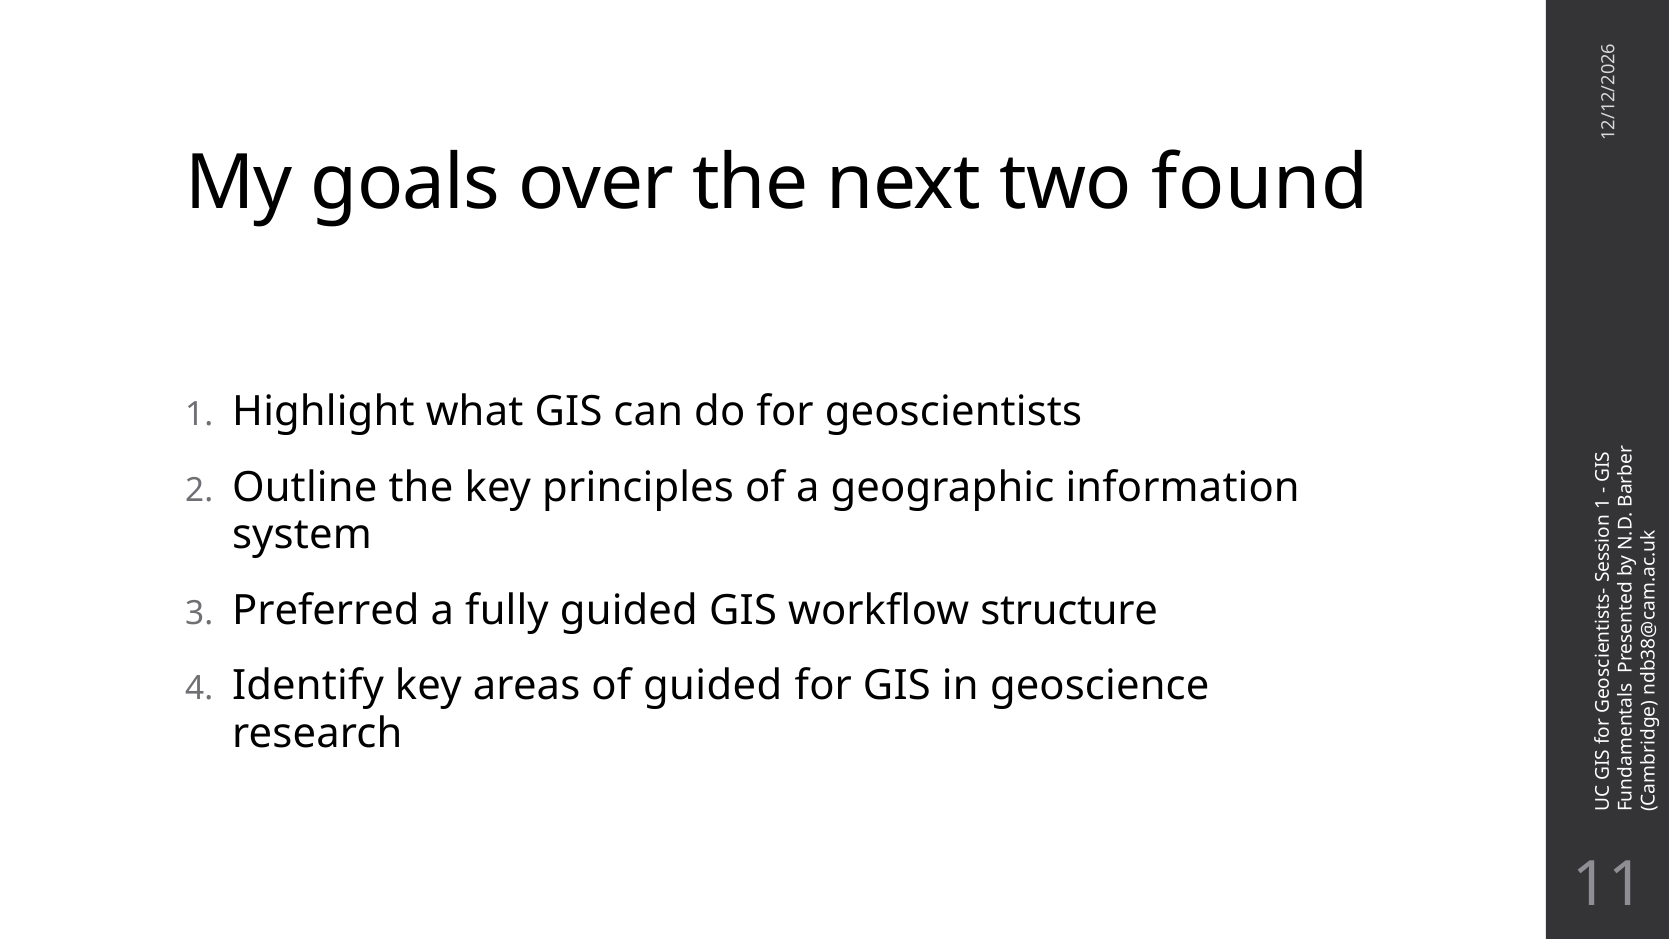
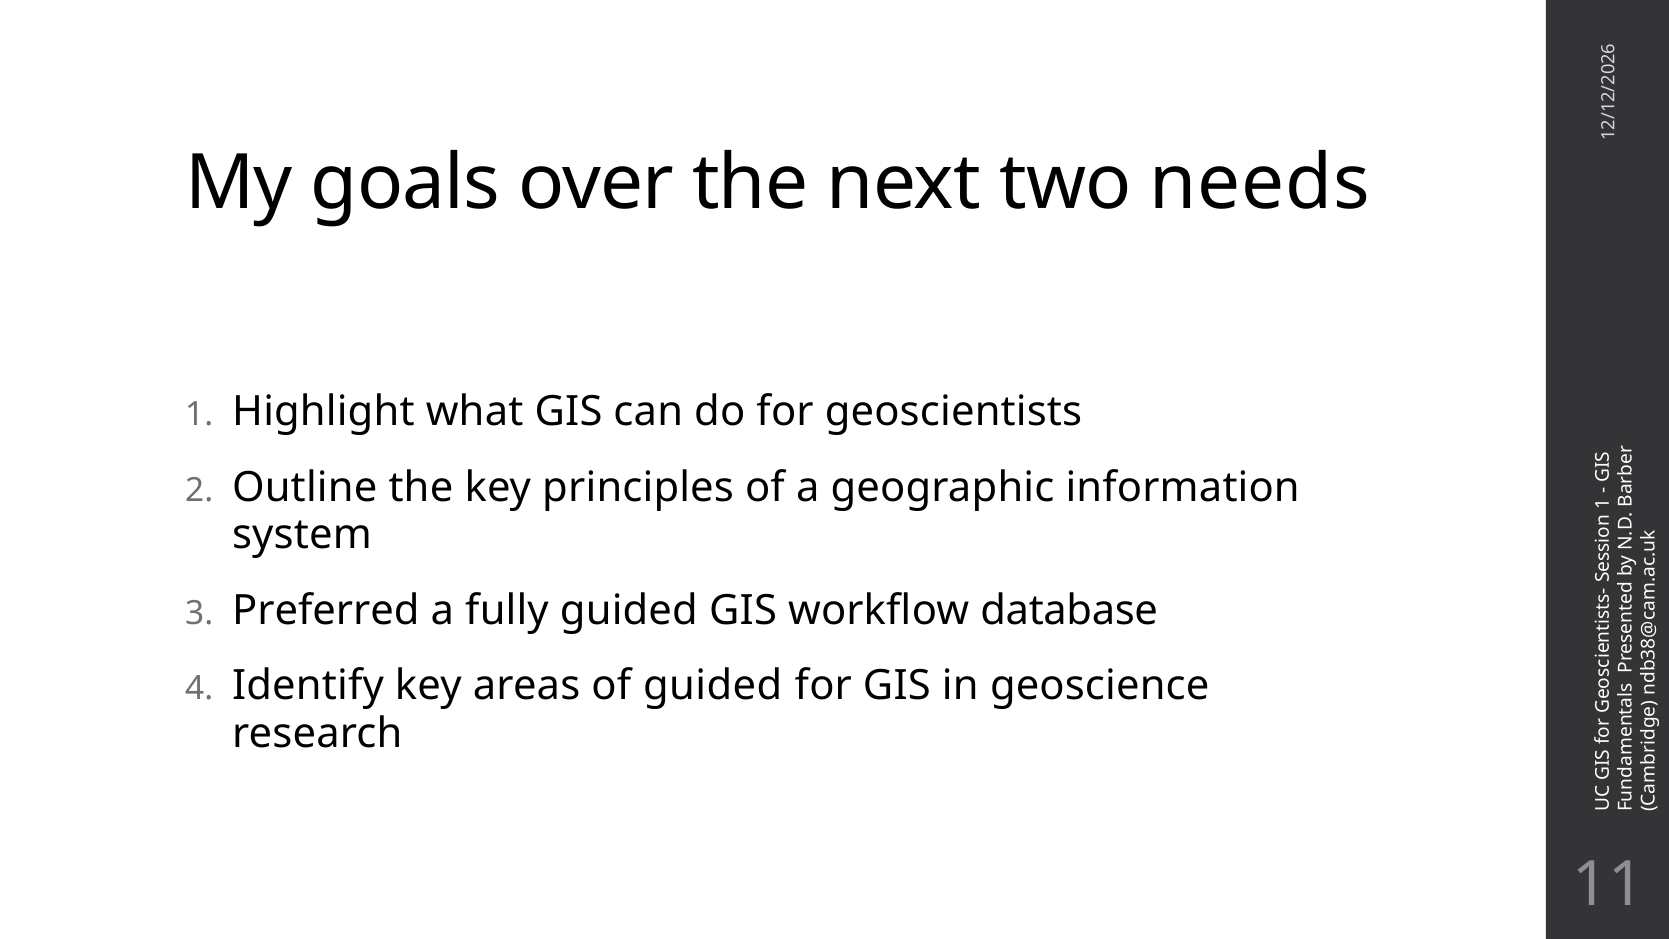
found: found -> needs (1260, 183)
structure: structure -> database (1069, 610)
